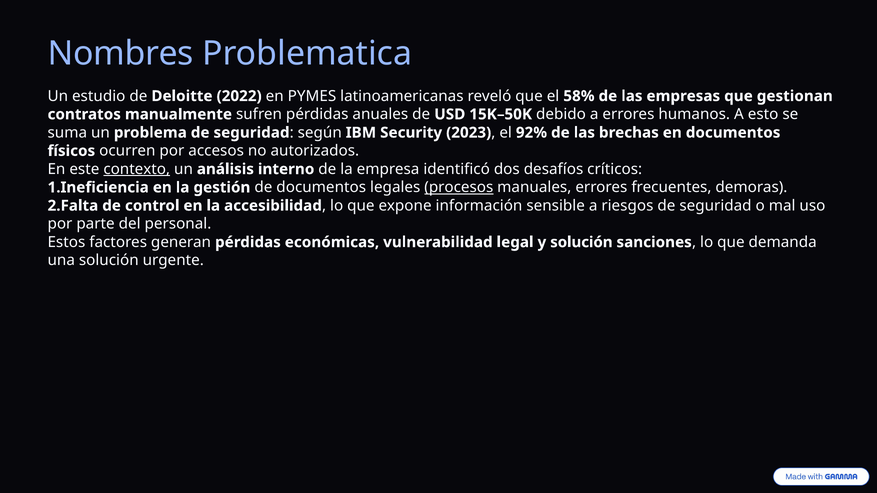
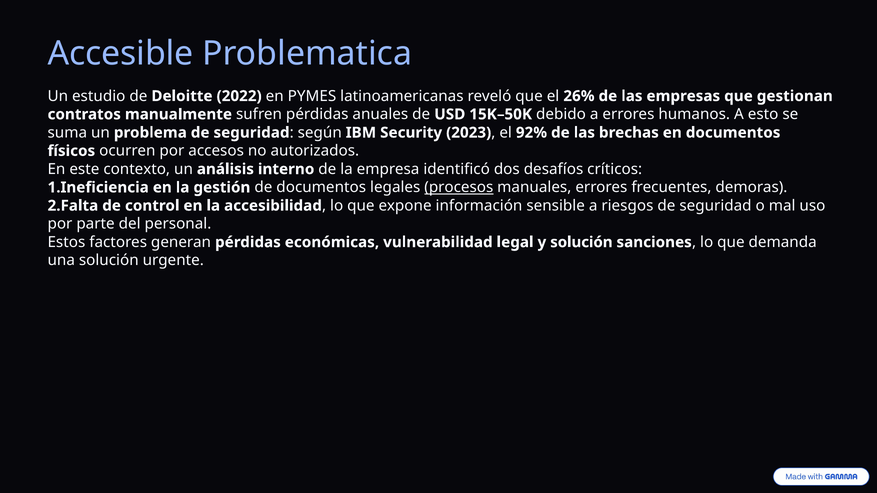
Nombres: Nombres -> Accesible (121, 53)
58%: 58% -> 26% (579, 96)
contexto underline: present -> none (137, 169)
